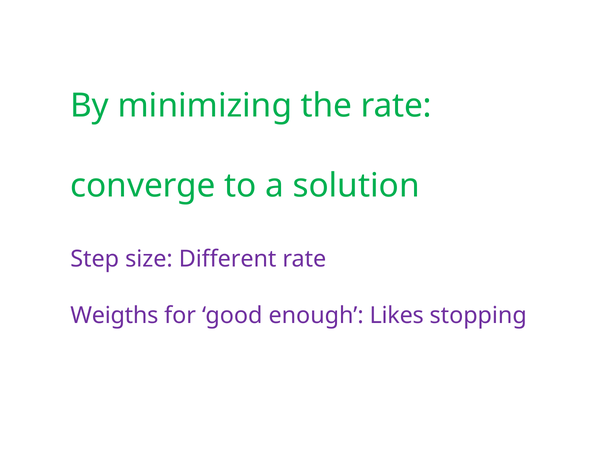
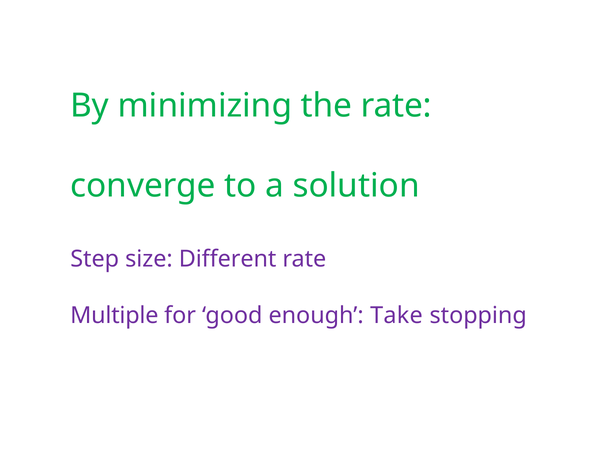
Weigths: Weigths -> Multiple (114, 316)
Likes: Likes -> Take (396, 316)
